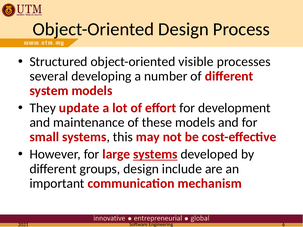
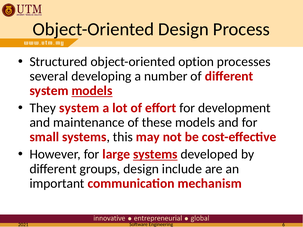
visible: visible -> option (196, 62)
models underline: none -> present (92, 91)
They update: update -> system (79, 108)
